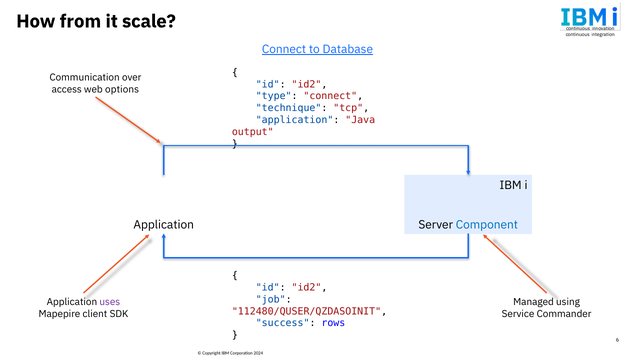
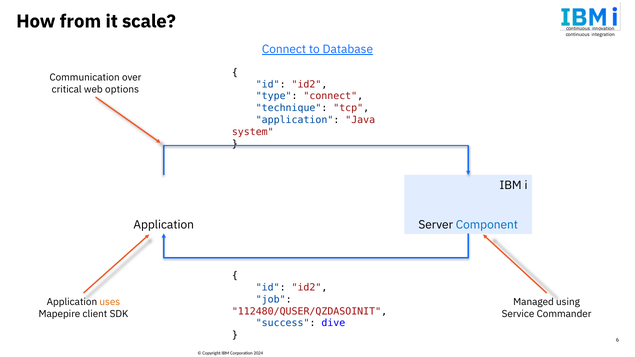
access: access -> critical (67, 89)
output: output -> system (253, 132)
uses colour: purple -> orange (110, 302)
rows: rows -> dive (333, 323)
